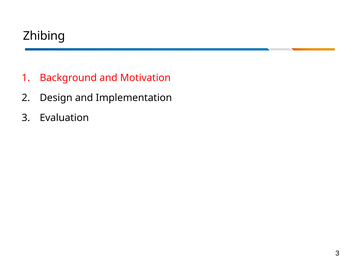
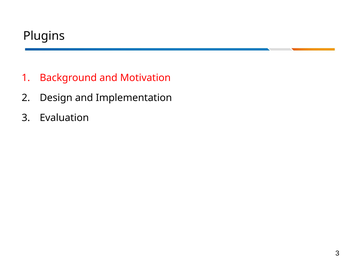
Zhibing: Zhibing -> Plugins (44, 36)
